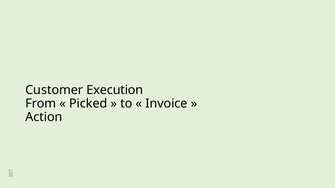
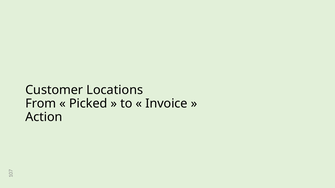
Execution: Execution -> Locations (115, 90)
